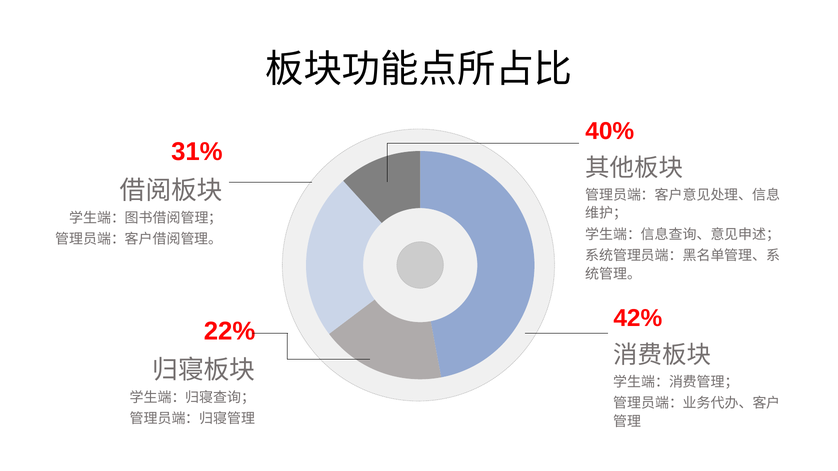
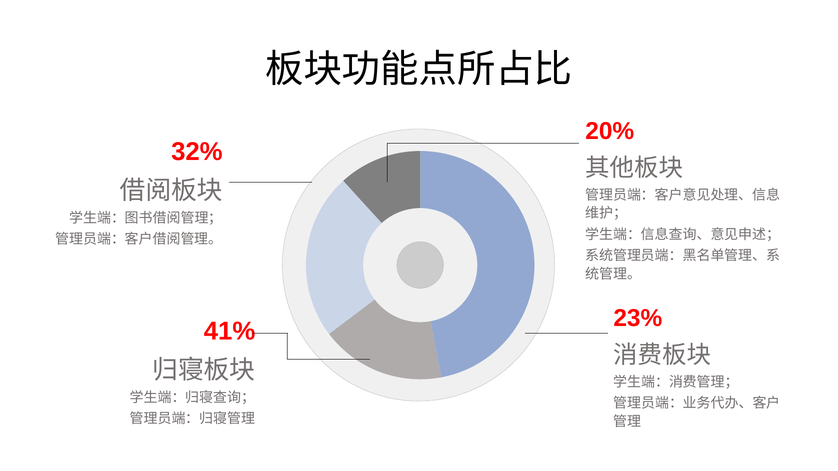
40%: 40% -> 20% (610, 131)
31%: 31% -> 32% (197, 152)
42%: 42% -> 23% (638, 318)
22%: 22% -> 41% (230, 332)
